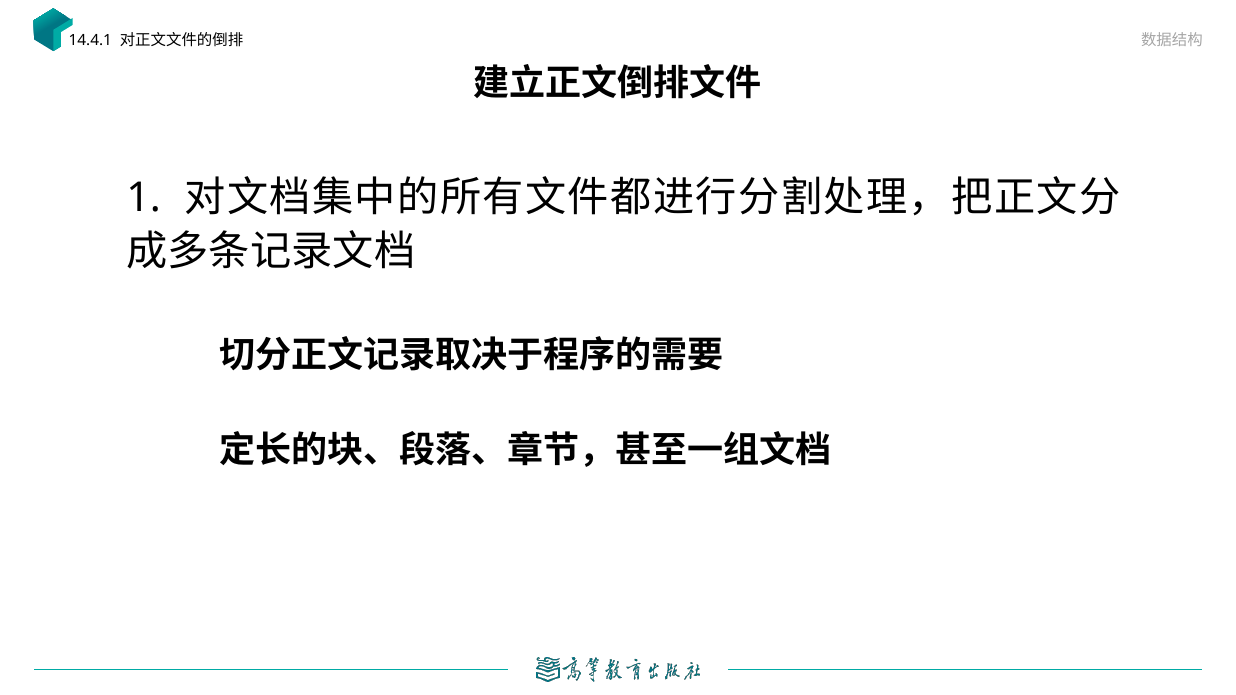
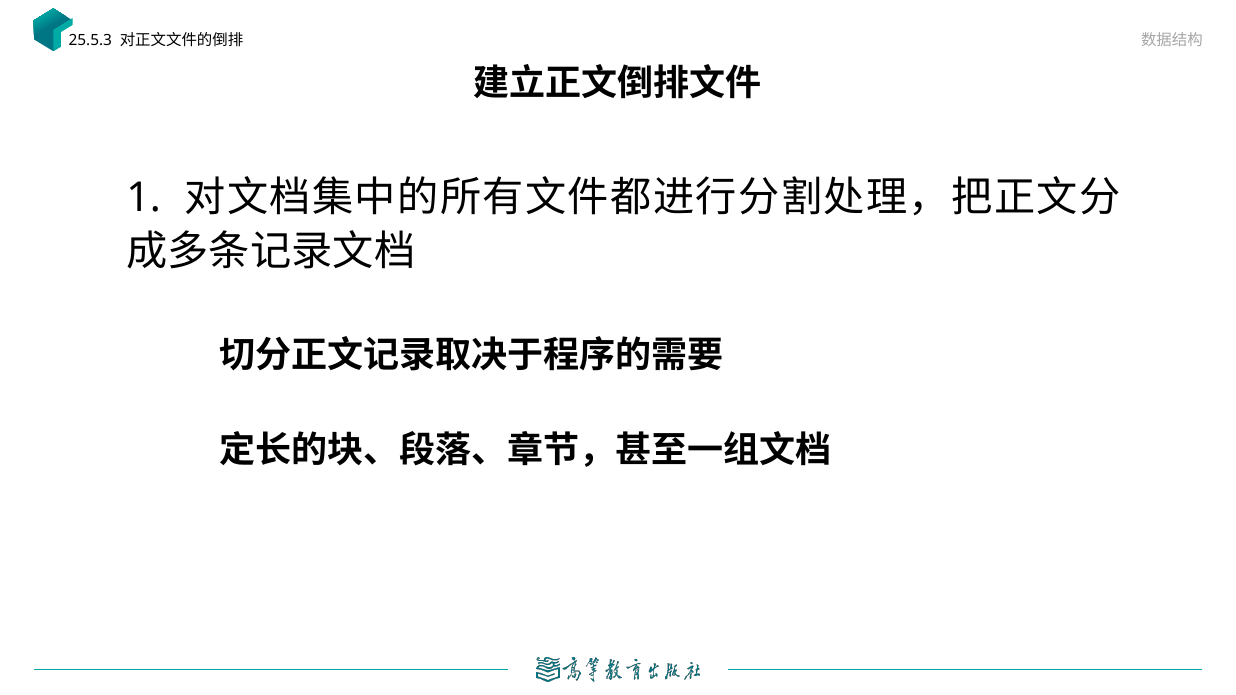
14.4.1: 14.4.1 -> 25.5.3 (90, 40)
